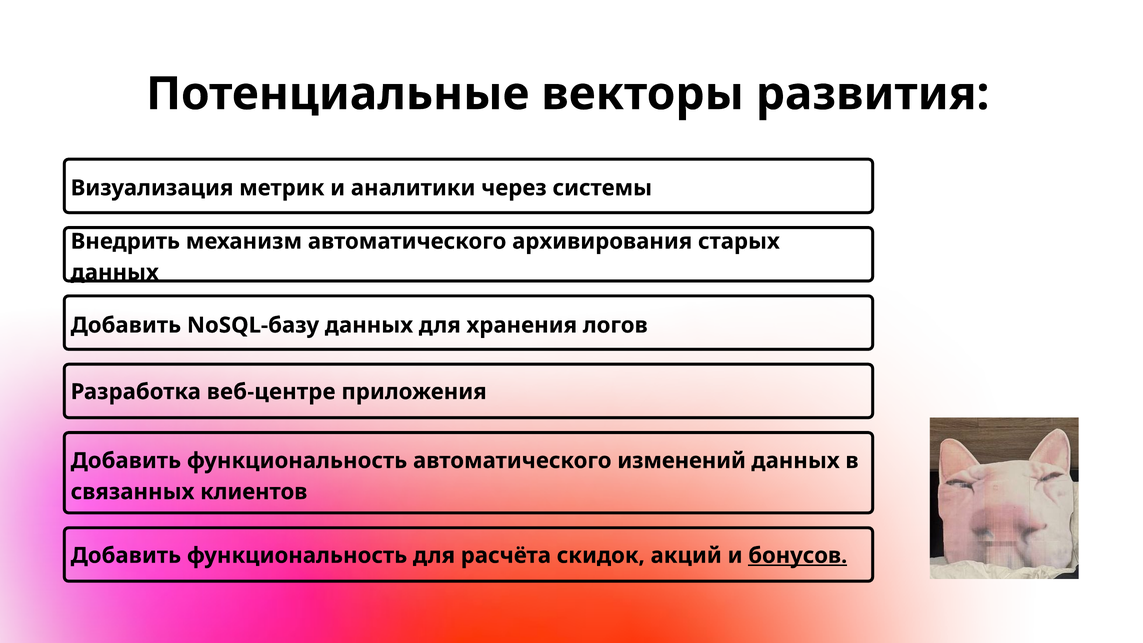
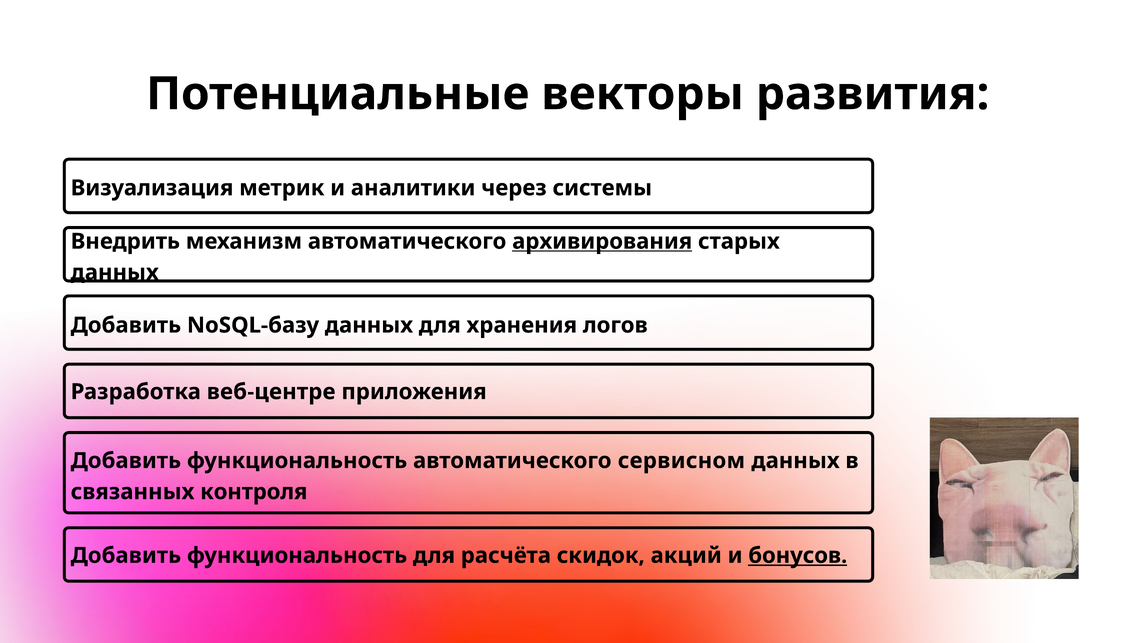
архивирования underline: none -> present (602, 241)
изменений: изменений -> сервисном (681, 461)
клиентов: клиентов -> контроля (254, 492)
